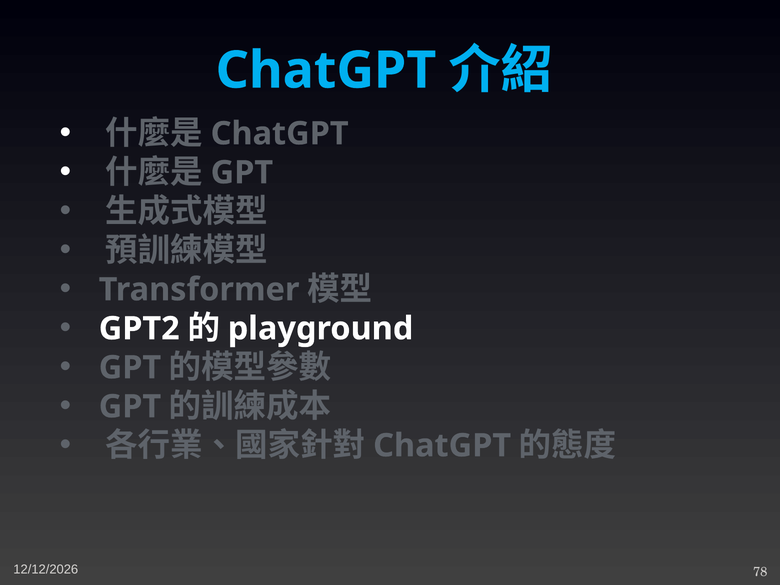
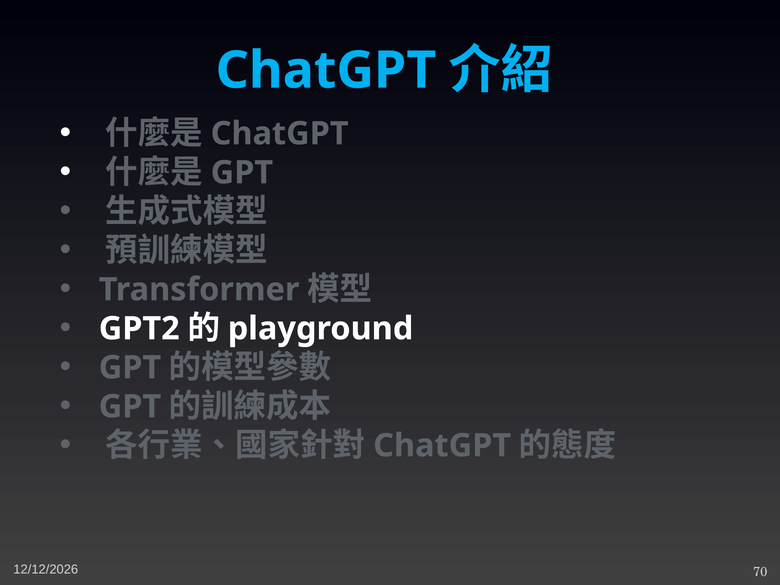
78: 78 -> 70 (760, 572)
